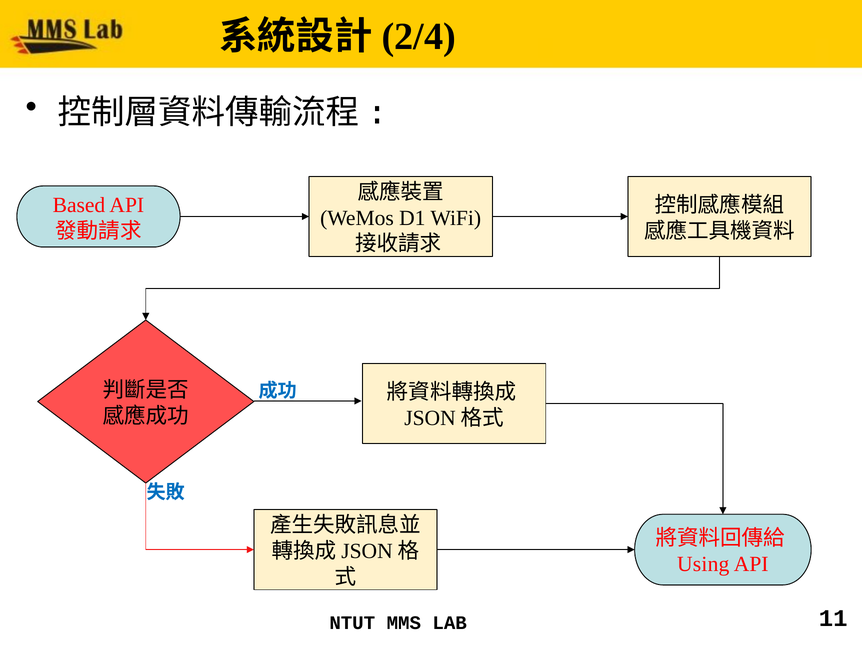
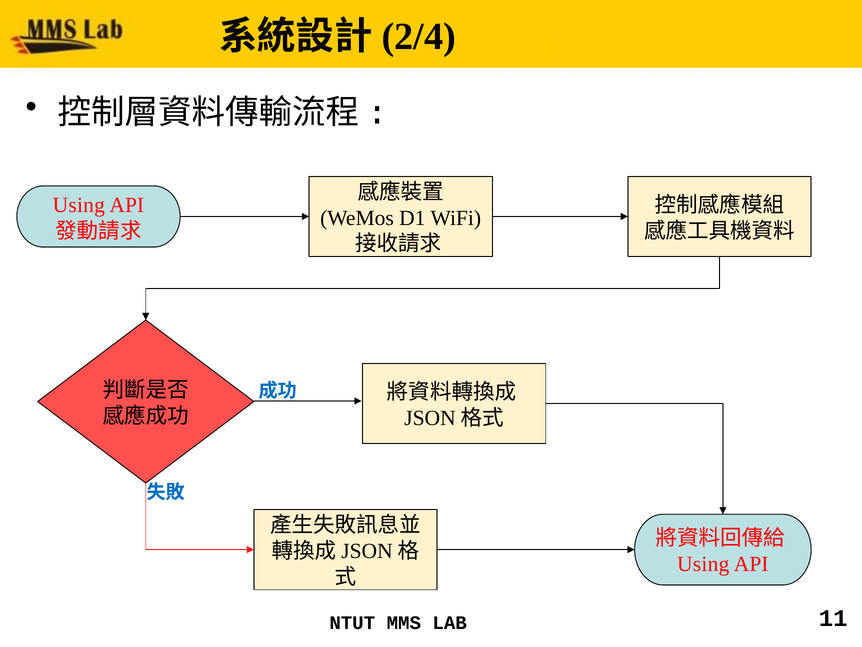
Based: Based -> Using (79, 205)
